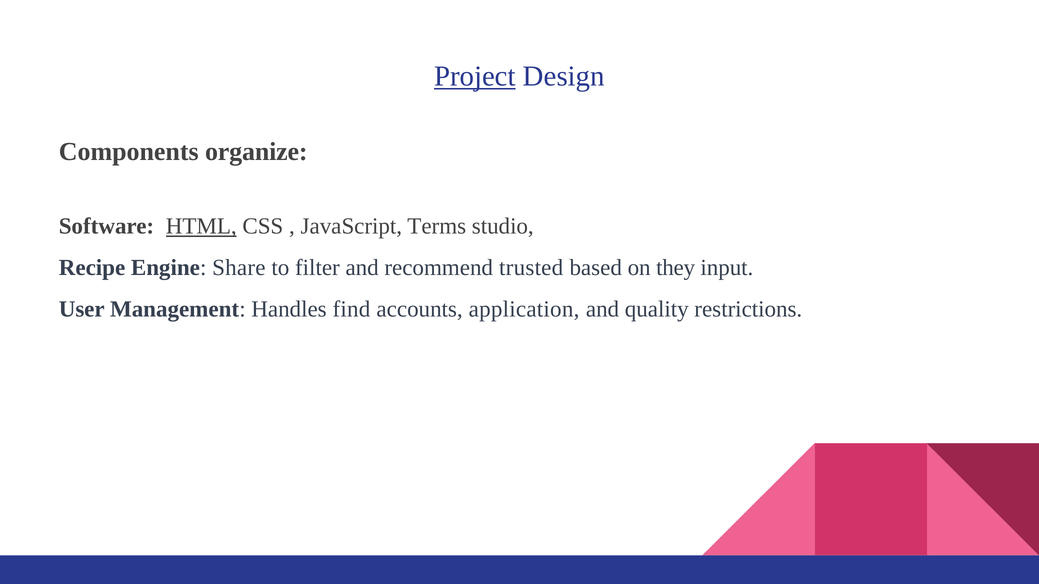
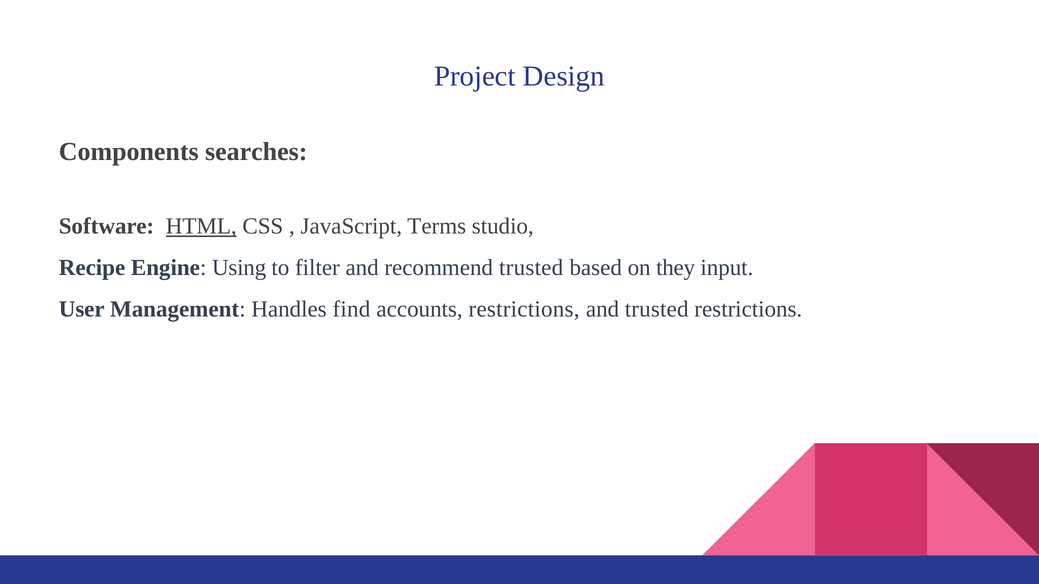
Project underline: present -> none (475, 76)
organize: organize -> searches (256, 152)
Share: Share -> Using (239, 268)
accounts application: application -> restrictions (524, 309)
and quality: quality -> trusted (657, 309)
